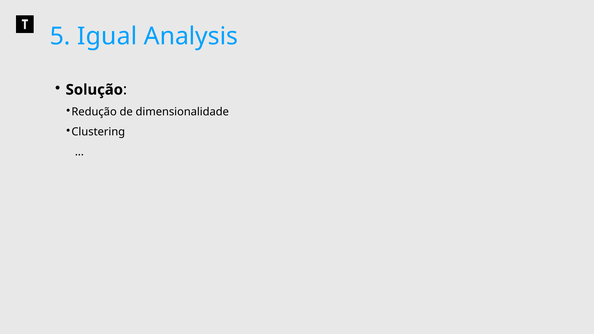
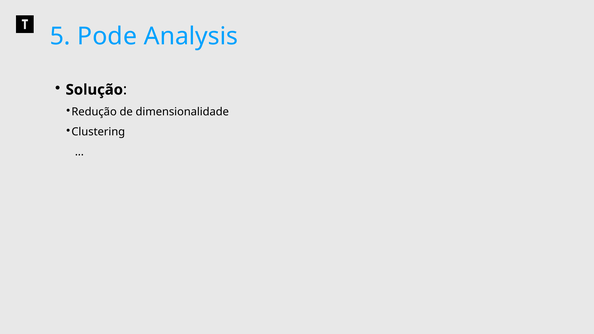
Igual: Igual -> Pode (107, 36)
